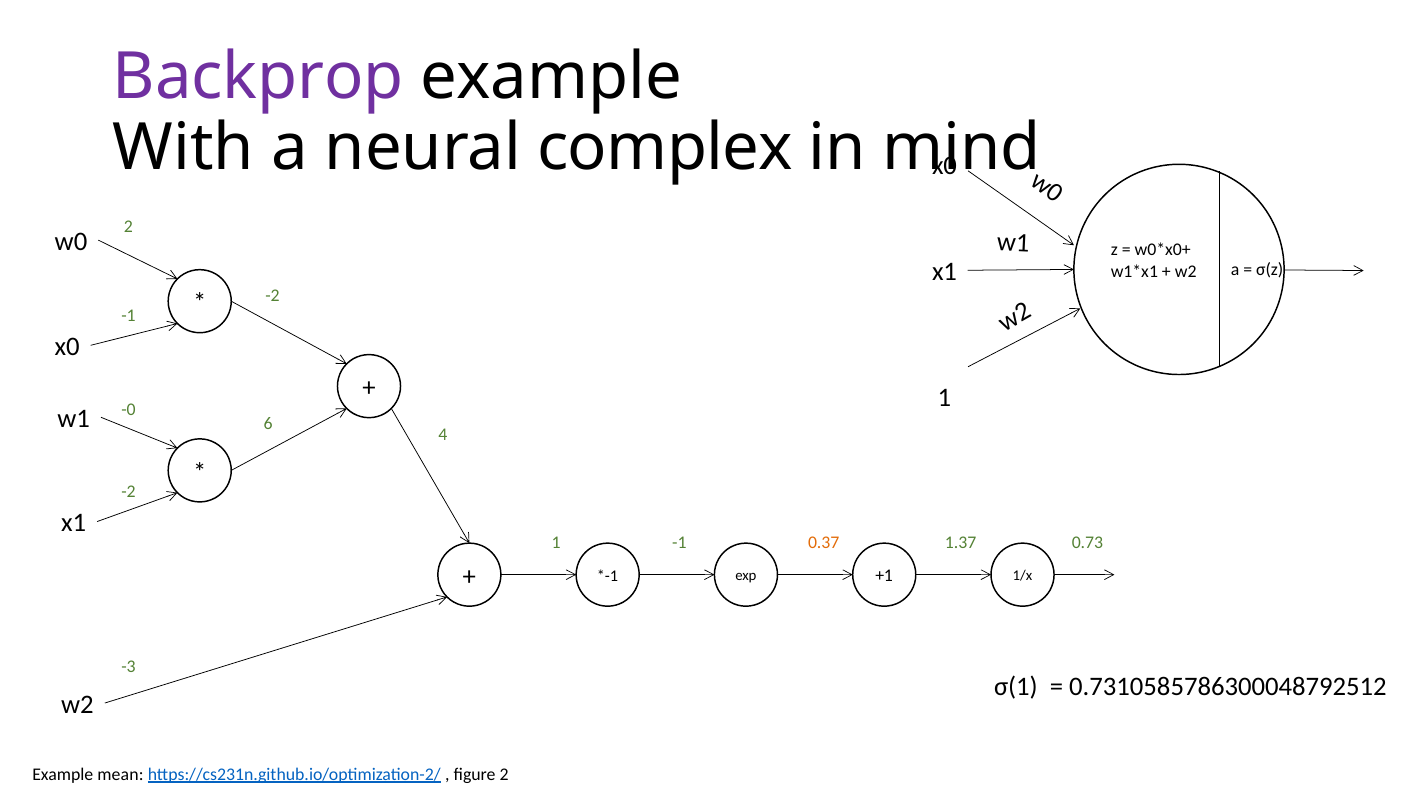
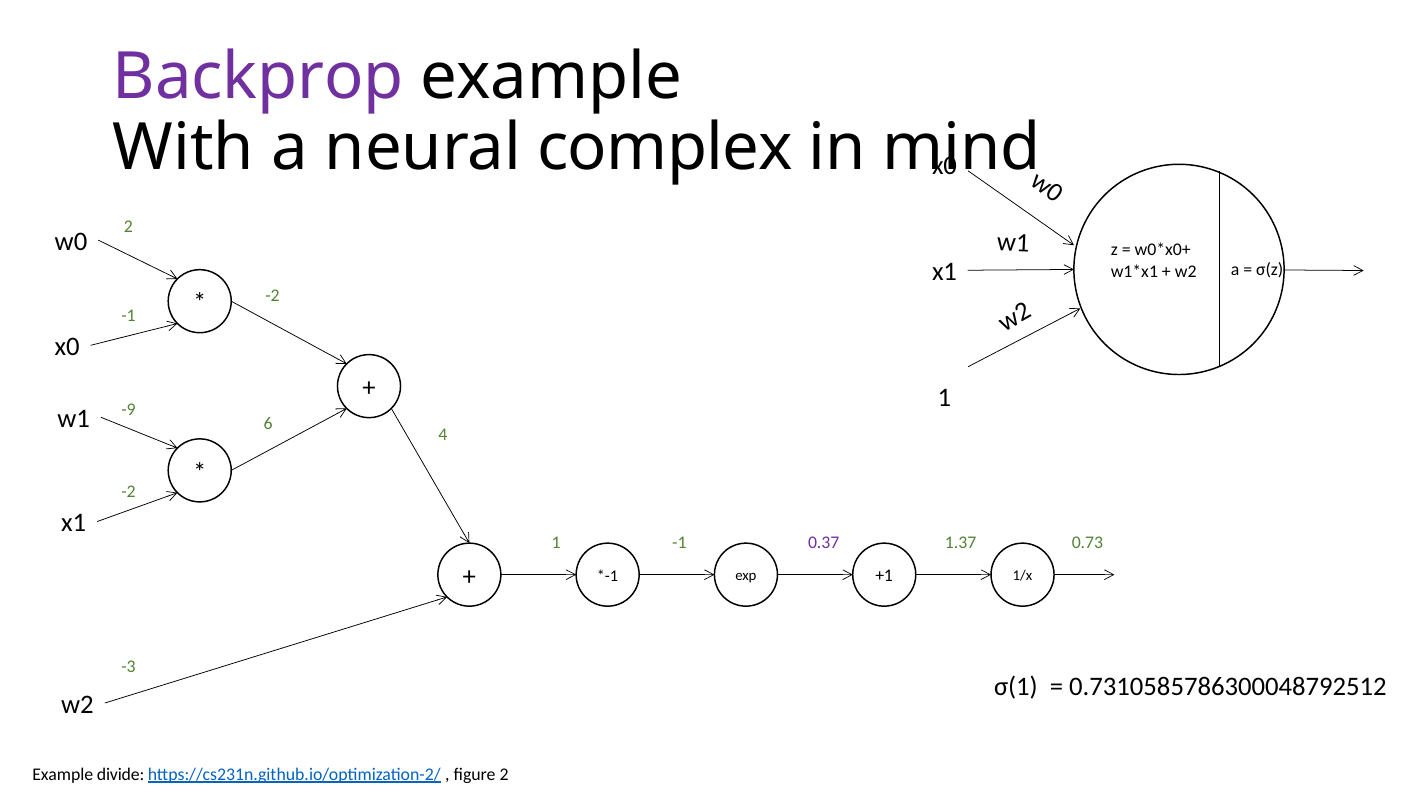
-0: -0 -> -9 (129, 409)
0.37 colour: orange -> purple (824, 543)
mean: mean -> divide (121, 774)
